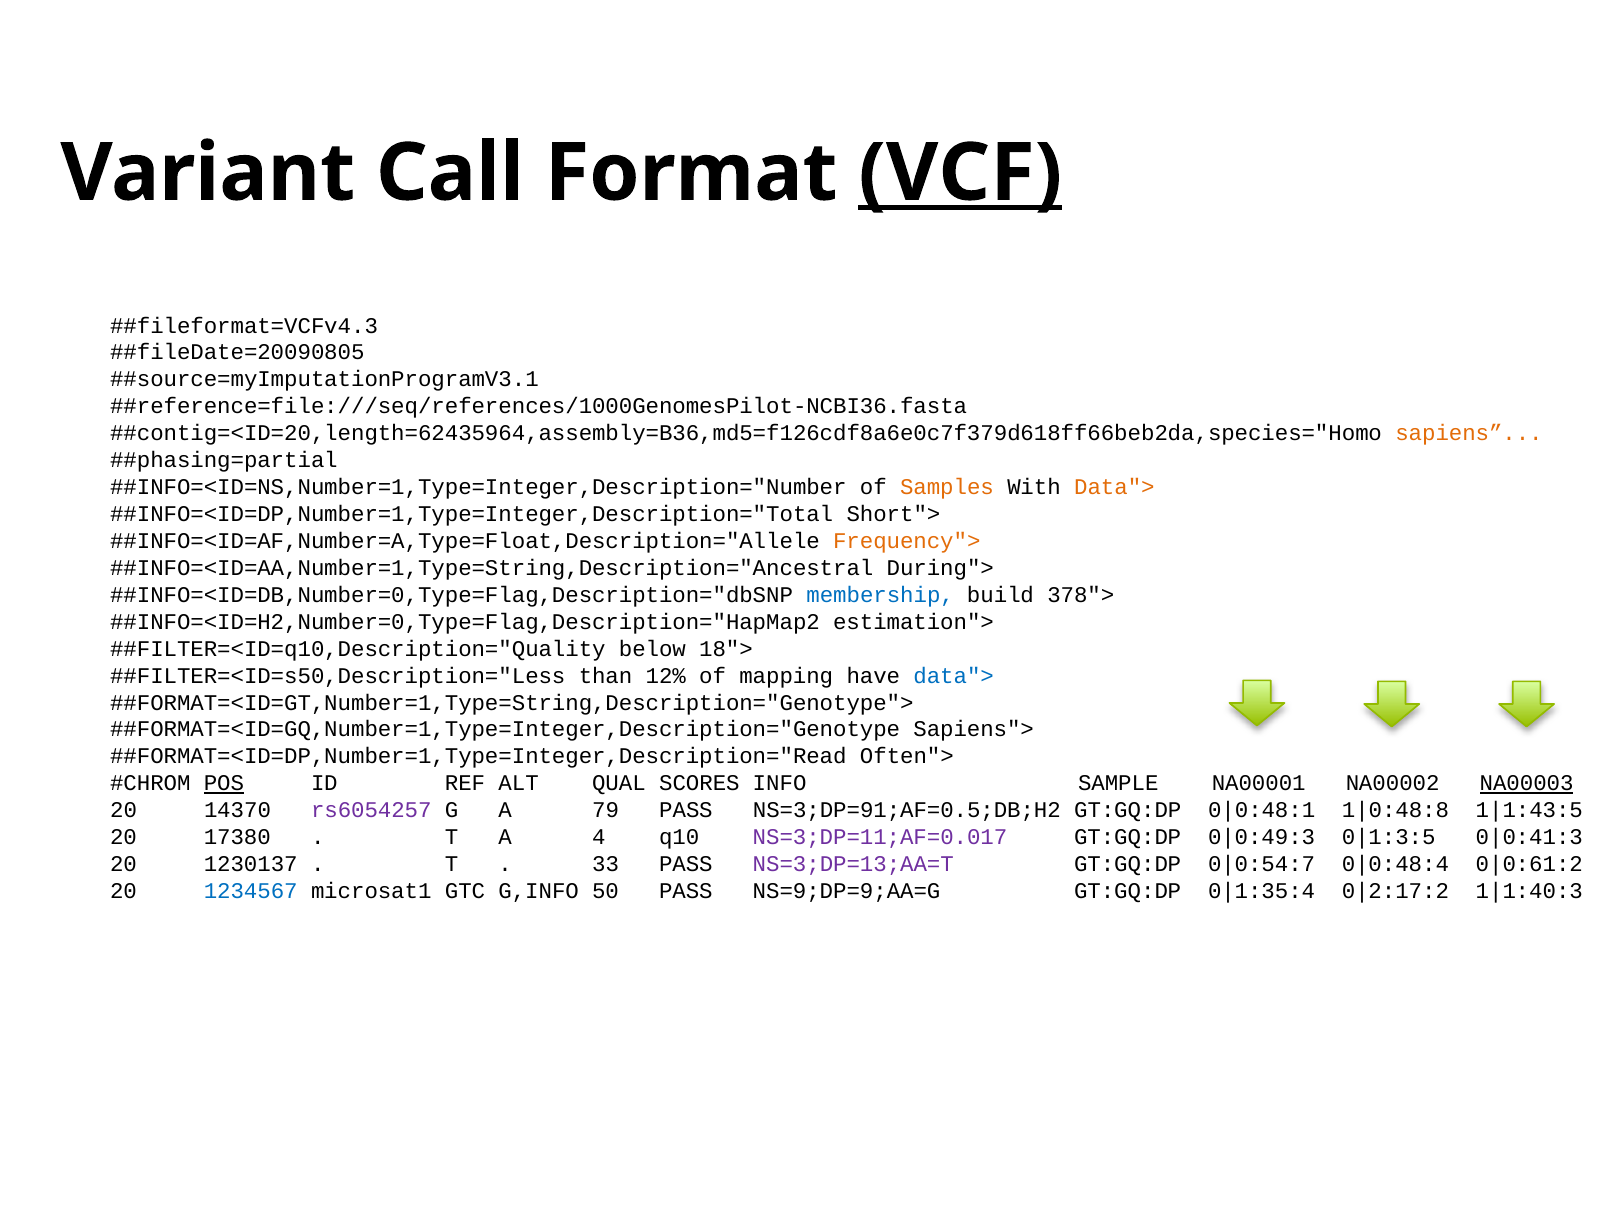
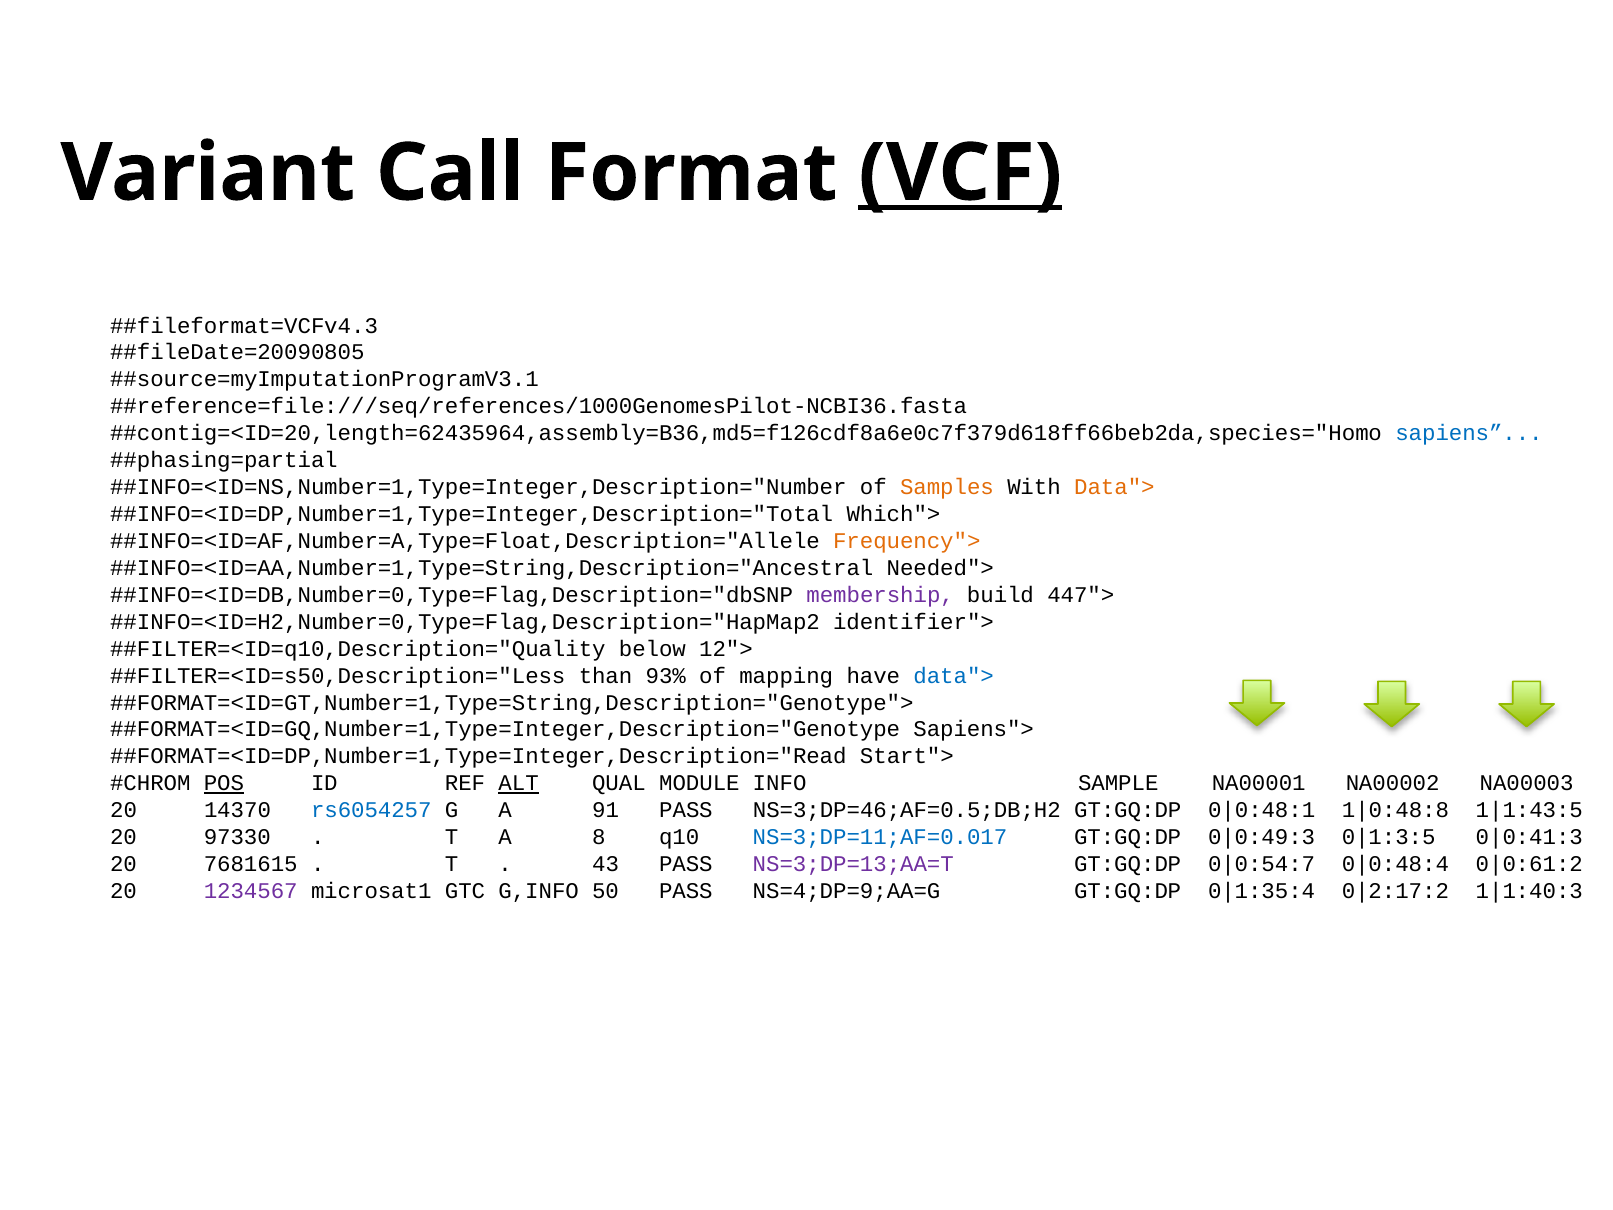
sapiens colour: orange -> blue (1469, 433)
Short">: Short"> -> Which"> (893, 514)
During">: During"> -> Needed"> (940, 568)
membership colour: blue -> purple (880, 595)
378">: 378"> -> 447"> (1081, 595)
estimation">: estimation"> -> identifier"> (913, 622)
18">: 18"> -> 12"> (726, 649)
12%: 12% -> 93% (666, 676)
Often">: Often"> -> Start"> (907, 756)
ALT underline: none -> present (519, 783)
SCORES: SCORES -> MODULE (699, 783)
NA00003 underline: present -> none (1527, 783)
rs6054257 colour: purple -> blue (371, 810)
79: 79 -> 91 (606, 810)
NS=3;DP=91;AF=0.5;DB;H2: NS=3;DP=91;AF=0.5;DB;H2 -> NS=3;DP=46;AF=0.5;DB;H2 (907, 810)
17380: 17380 -> 97330 (237, 837)
4: 4 -> 8 (599, 837)
NS=3;DP=11;AF=0.017 colour: purple -> blue (880, 837)
1230137: 1230137 -> 7681615 (251, 864)
33: 33 -> 43 (606, 864)
1234567 colour: blue -> purple (251, 891)
NS=9;DP=9;AA=G: NS=9;DP=9;AA=G -> NS=4;DP=9;AA=G (847, 891)
